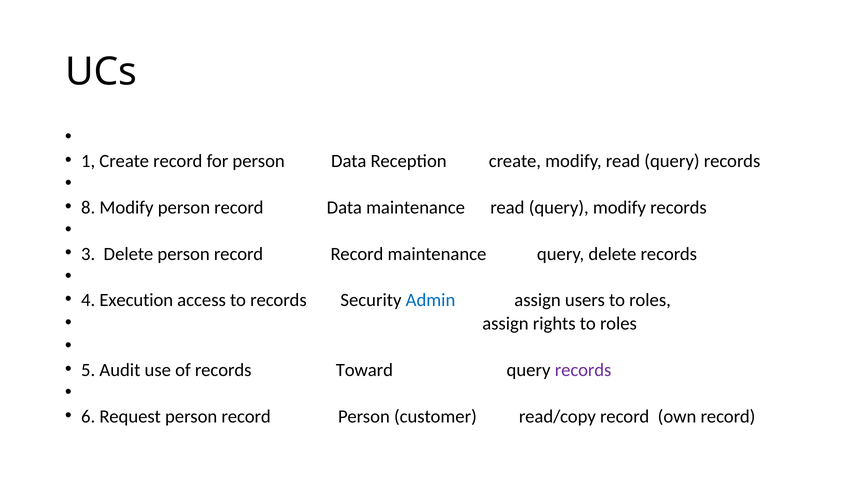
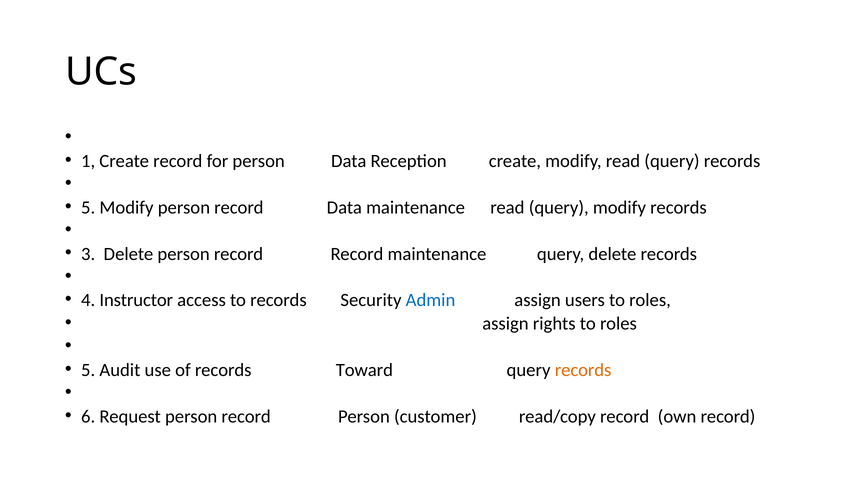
8: 8 -> 5 (88, 208)
Execution: Execution -> Instructor (136, 301)
records colour: purple -> orange (583, 370)
